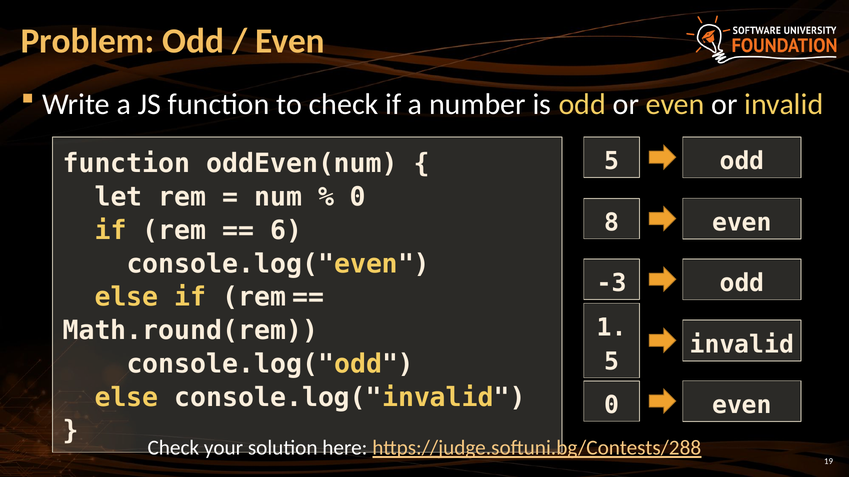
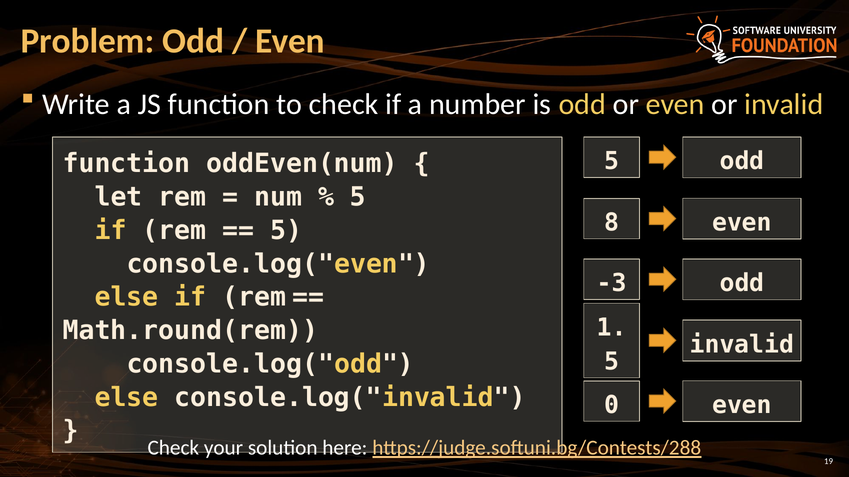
0: 0 -> 5 (358, 197)
6: 6 -> 5 (286, 231)
